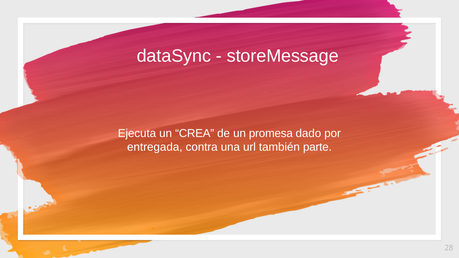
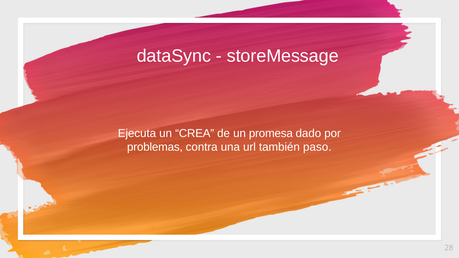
entregada: entregada -> problemas (155, 147)
parte: parte -> paso (317, 147)
